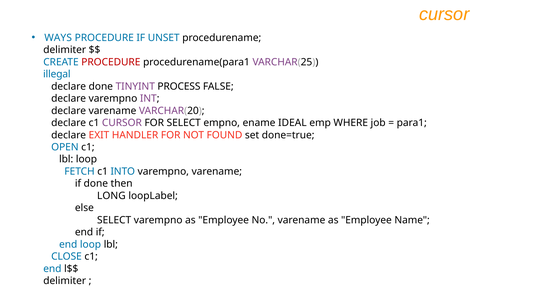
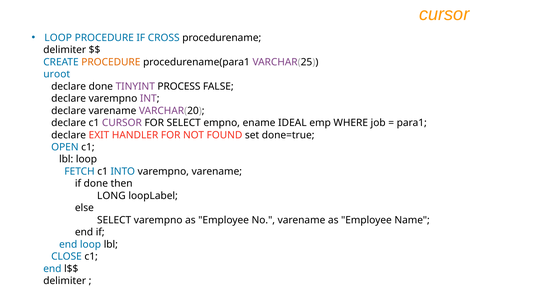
WAYS: WAYS -> LOOP (58, 38)
UNSET: UNSET -> CROSS (164, 38)
PROCEDURE colour: red -> orange (111, 62)
illegal: illegal -> uroot (57, 74)
